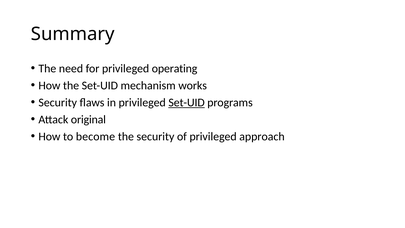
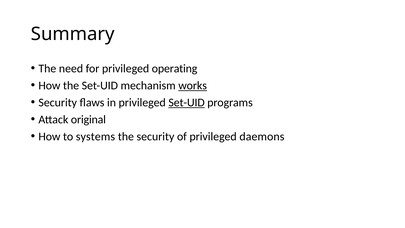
works underline: none -> present (193, 85)
become: become -> systems (95, 136)
approach: approach -> daemons (262, 136)
